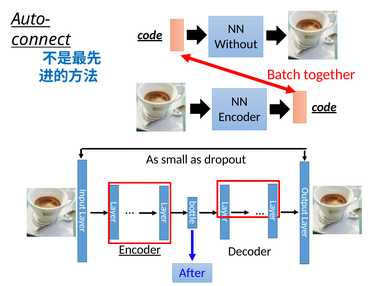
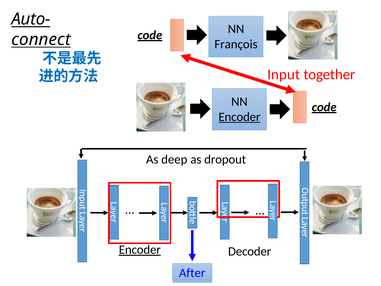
Without: Without -> François (236, 44)
Batch: Batch -> Input (284, 74)
Encoder underline: none -> present (239, 117)
small: small -> deep (174, 159)
